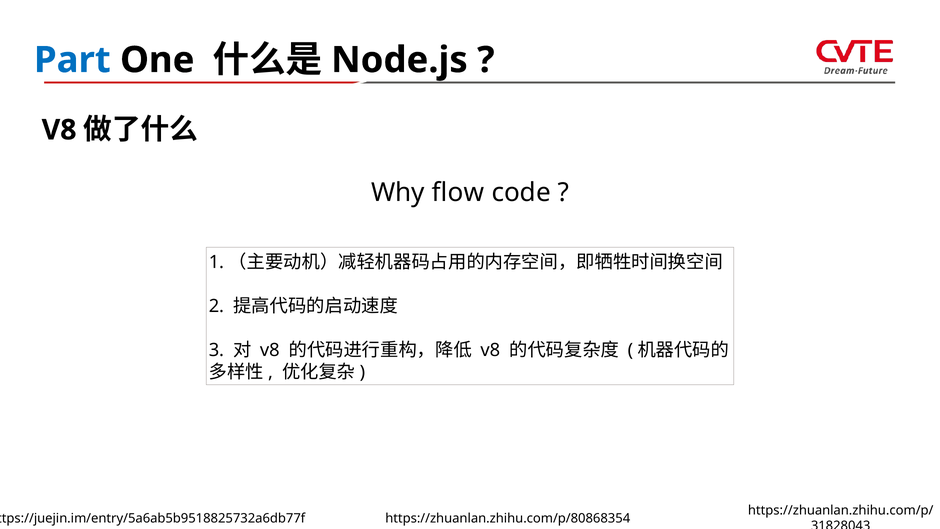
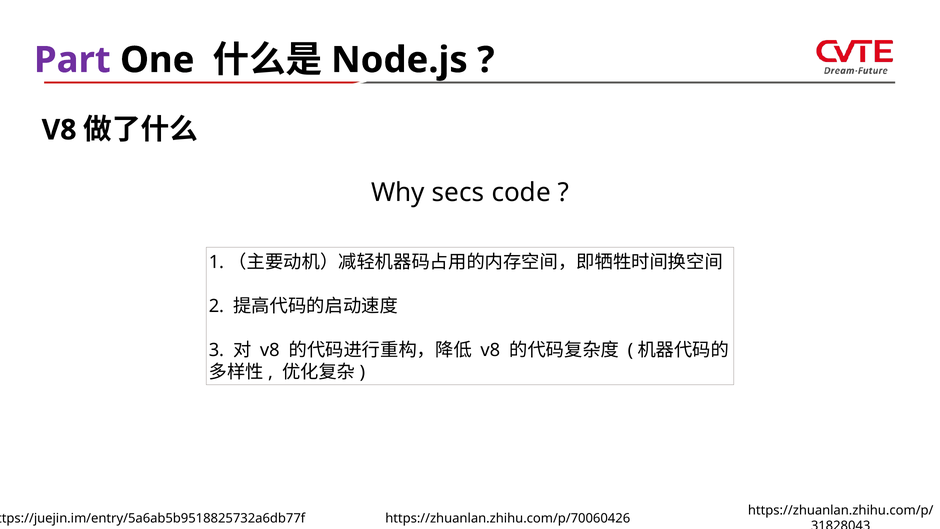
Part colour: blue -> purple (72, 60)
flow: flow -> secs (458, 193)
https://zhuanlan.zhihu.com/p/80868354: https://zhuanlan.zhihu.com/p/80868354 -> https://zhuanlan.zhihu.com/p/70060426 (508, 518)
